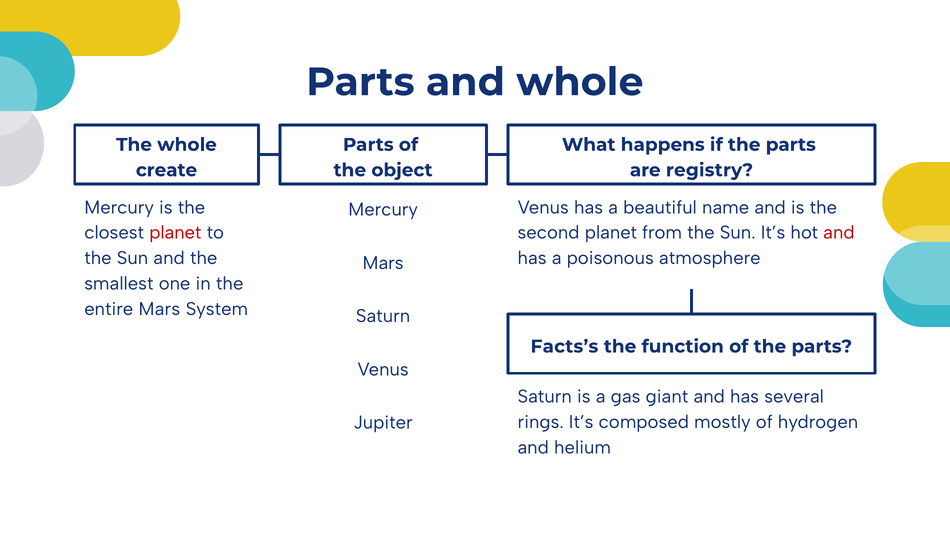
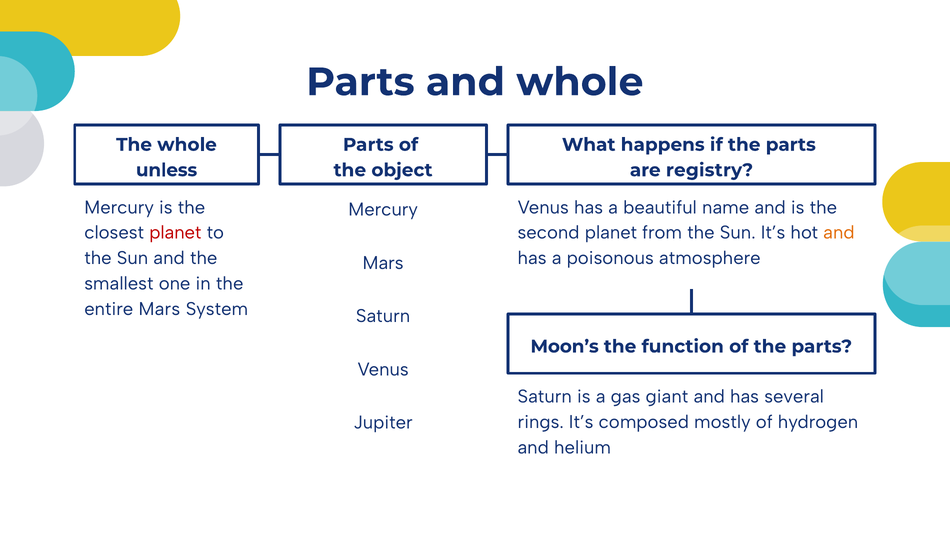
create: create -> unless (167, 170)
and colour: red -> orange (839, 233)
Facts’s: Facts’s -> Moon’s (565, 347)
